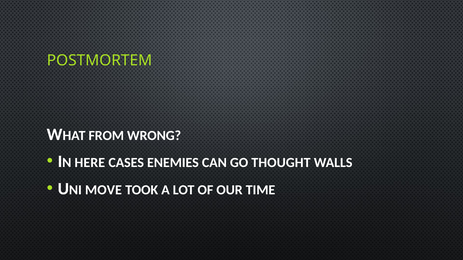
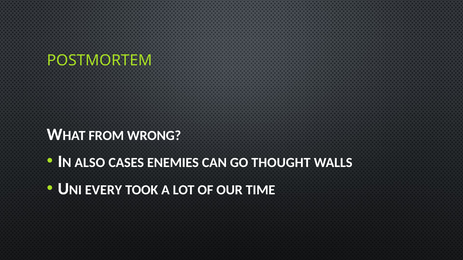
HERE: HERE -> ALSO (90, 163)
MOVE: MOVE -> EVERY (103, 190)
